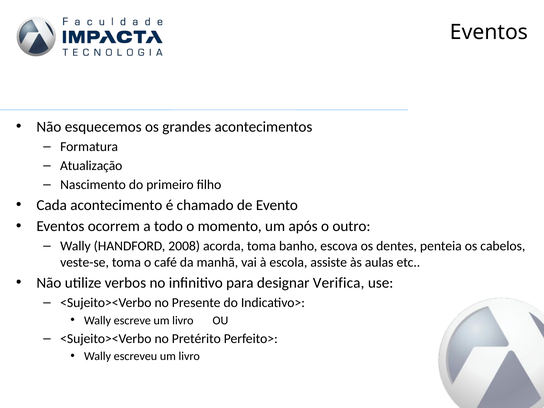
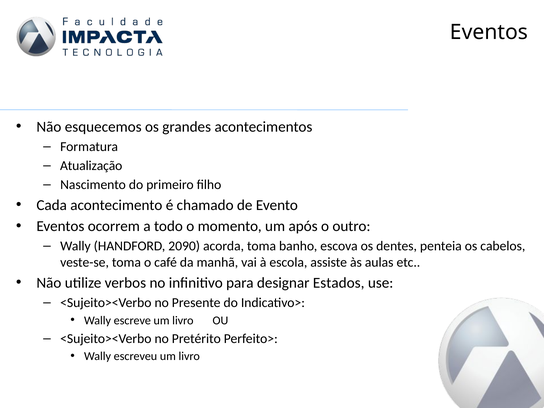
2008: 2008 -> 2090 (184, 246)
Verifica: Verifica -> Estados (339, 283)
